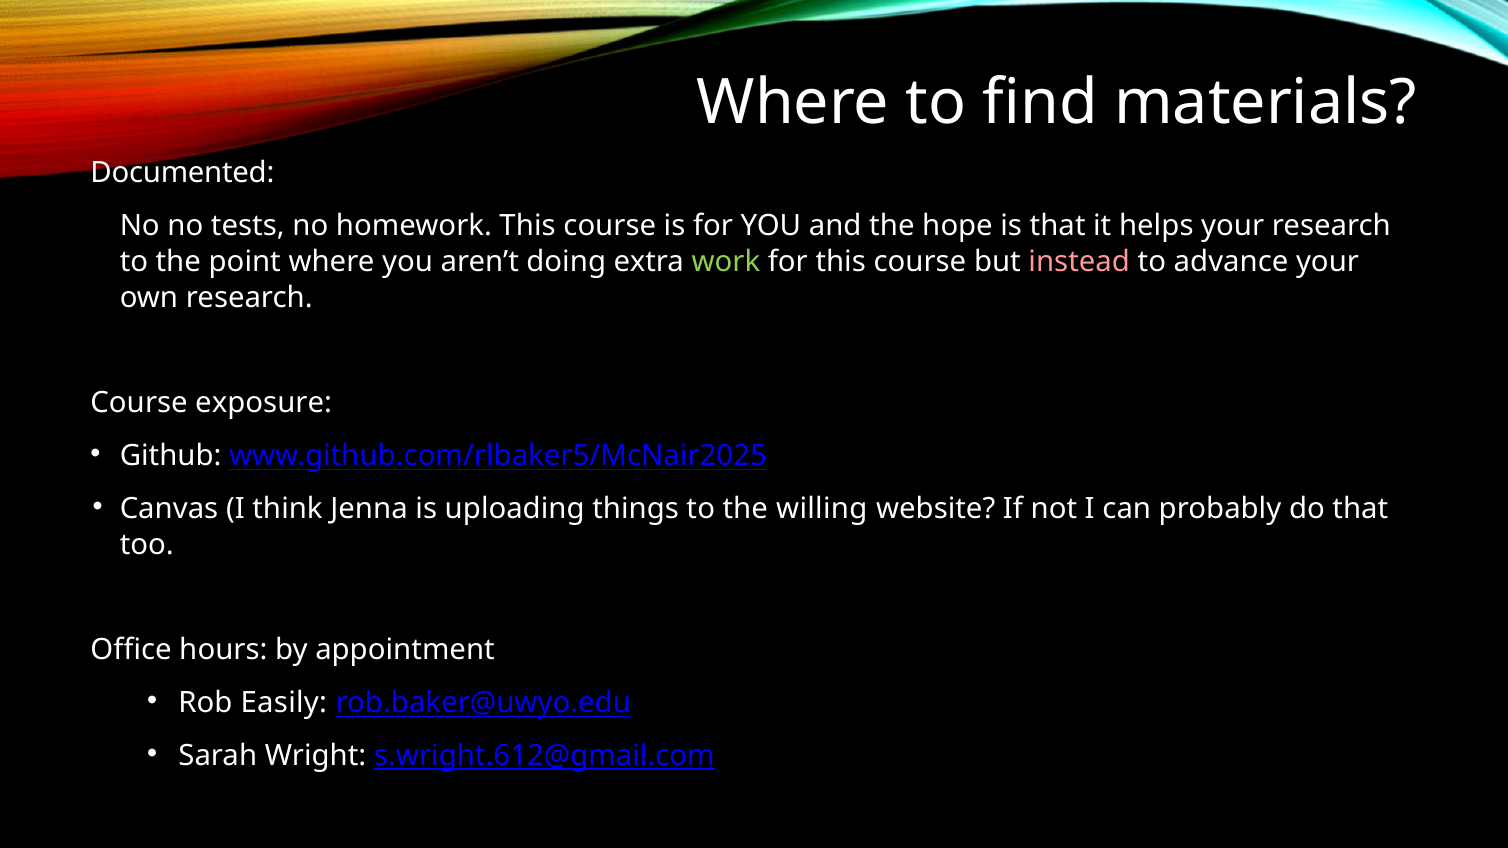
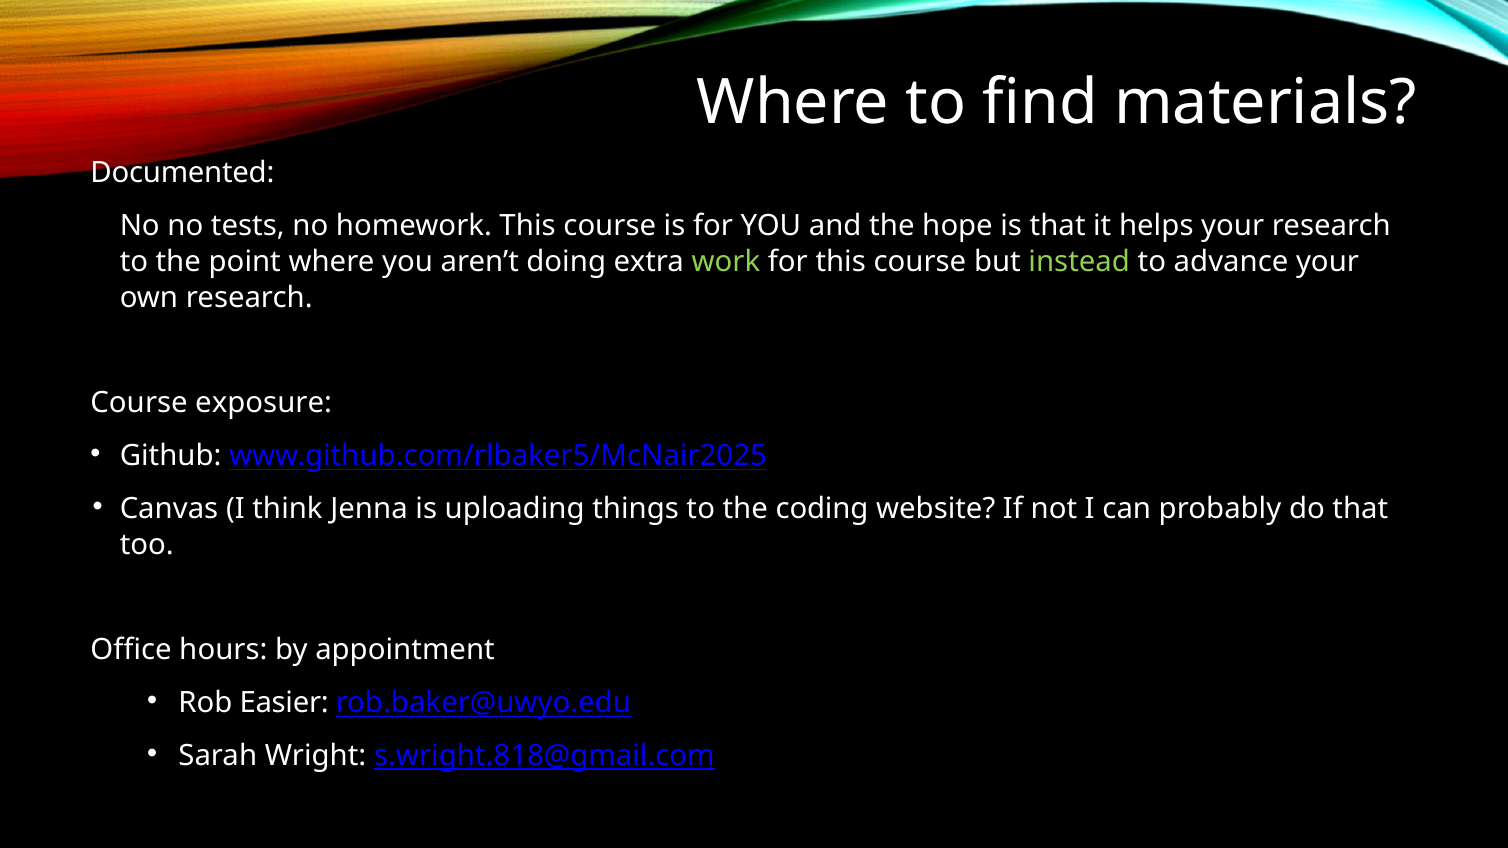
instead colour: pink -> light green (1079, 262)
willing: willing -> coding (822, 509)
Easily: Easily -> Easier (284, 703)
s.wright.612@gmail.com: s.wright.612@gmail.com -> s.wright.818@gmail.com (544, 756)
